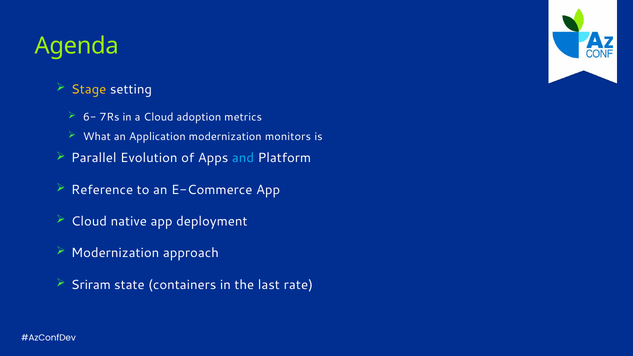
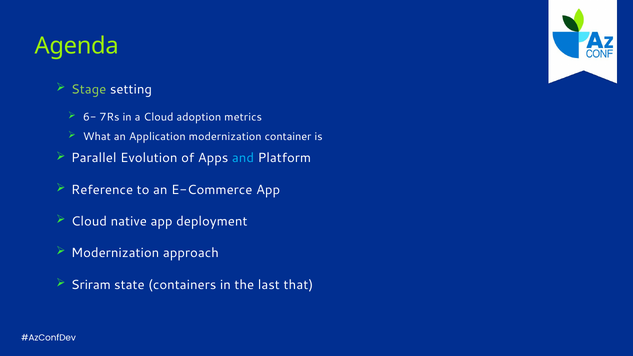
Stage colour: yellow -> light green (89, 90)
monitors: monitors -> container (288, 137)
rate: rate -> that (298, 285)
